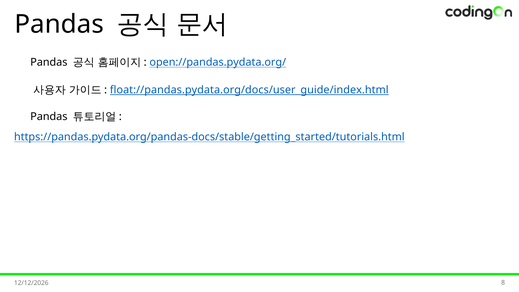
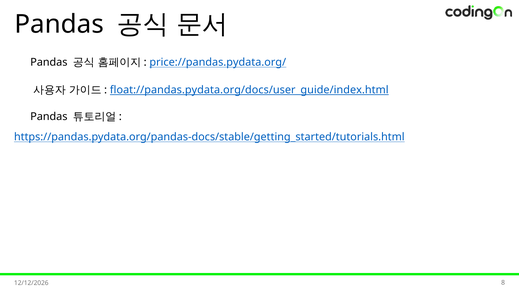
open://pandas.pydata.org/: open://pandas.pydata.org/ -> price://pandas.pydata.org/ (218, 62)
